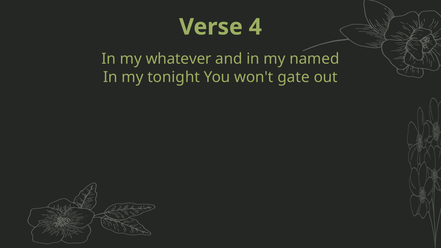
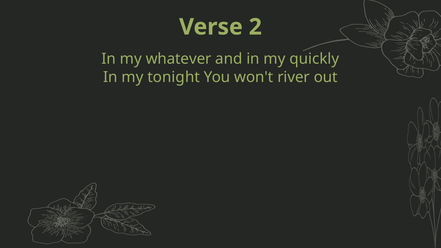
4: 4 -> 2 (255, 27)
named: named -> quickly (314, 59)
gate: gate -> river (294, 77)
